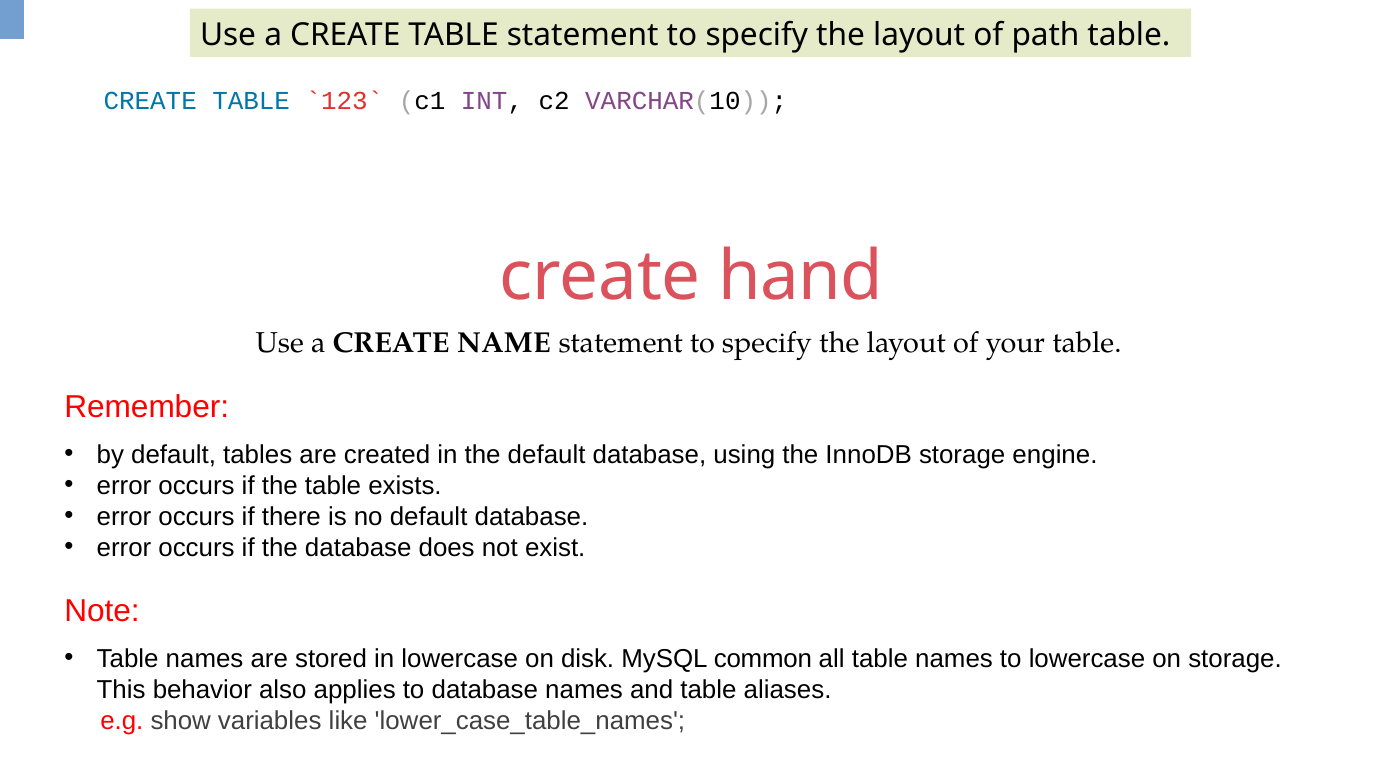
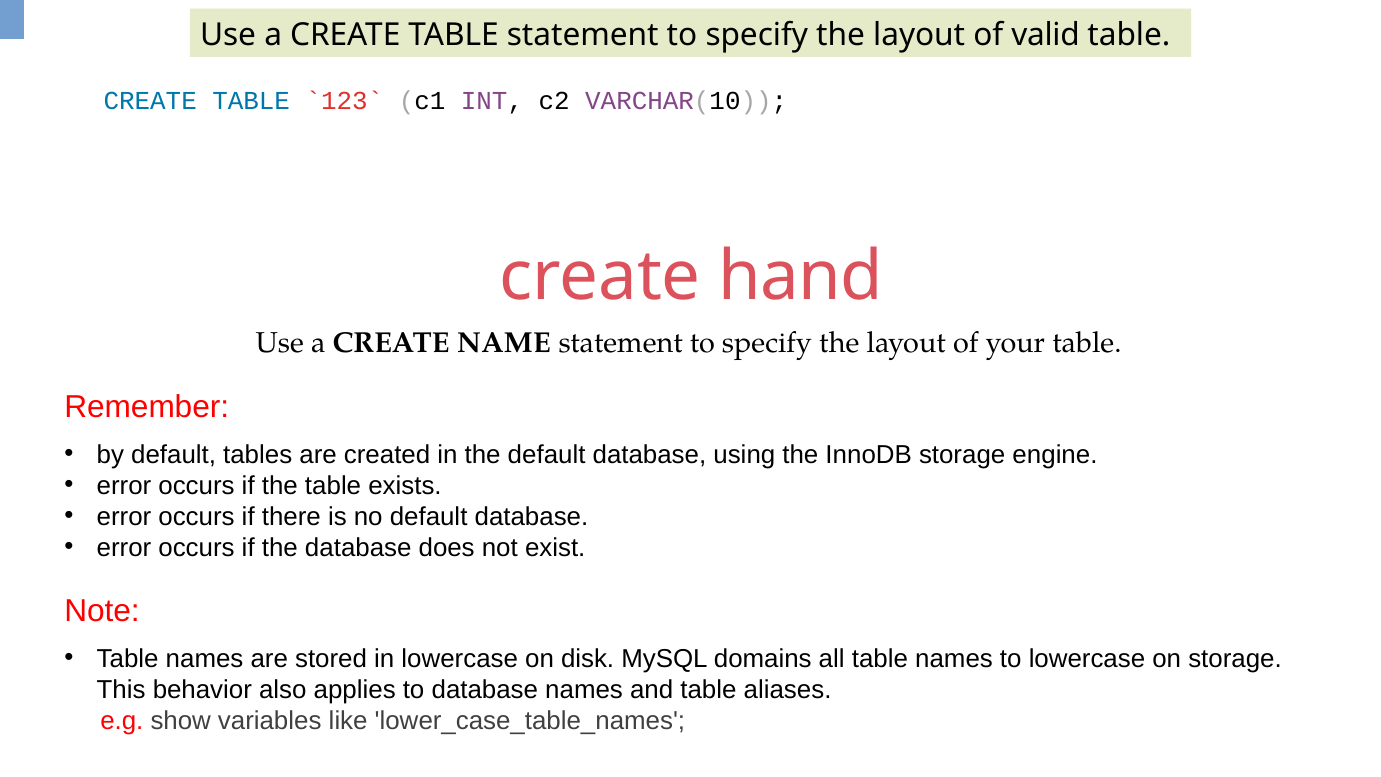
path: path -> valid (1046, 35)
common: common -> domains (763, 658)
